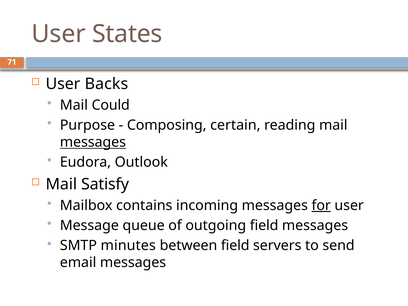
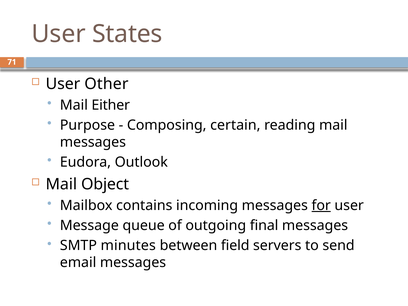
Backs: Backs -> Other (106, 84)
Could: Could -> Either (111, 105)
messages underline: present -> none (93, 142)
Satisfy: Satisfy -> Object (105, 184)
outgoing field: field -> final (264, 226)
